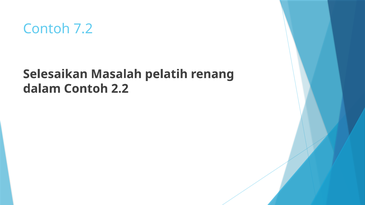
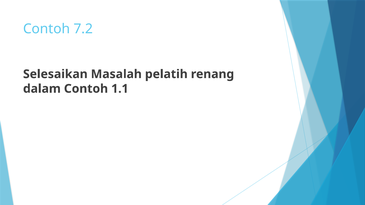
2.2: 2.2 -> 1.1 (120, 89)
